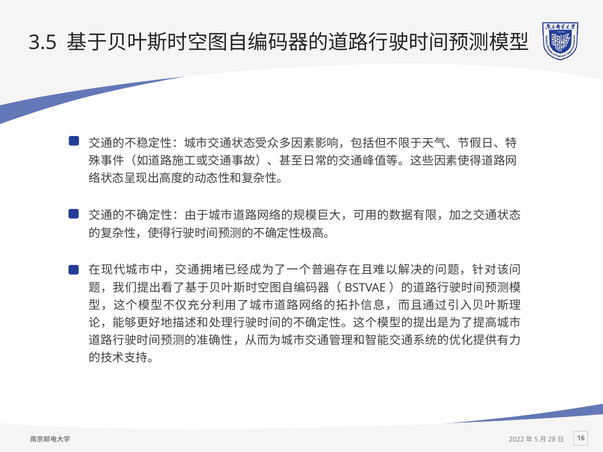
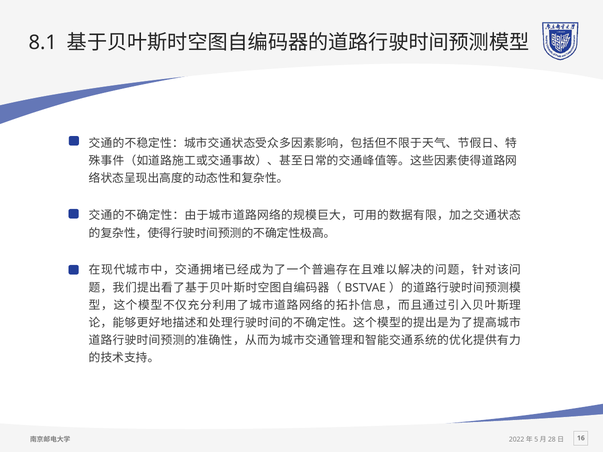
3.5: 3.5 -> 8.1 (43, 43)
